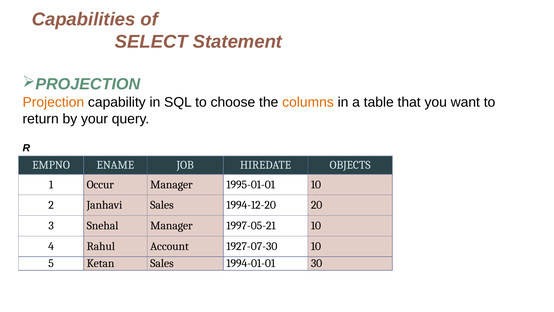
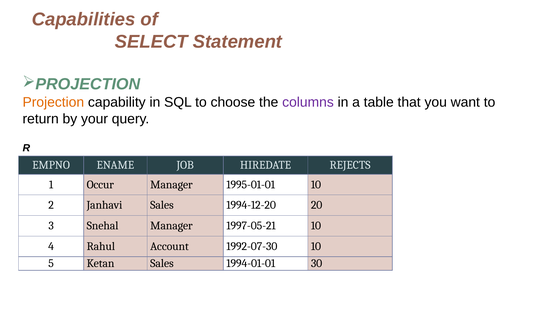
columns colour: orange -> purple (308, 102)
OBJECTS: OBJECTS -> REJECTS (350, 165)
1927-07-30: 1927-07-30 -> 1992-07-30 (252, 246)
